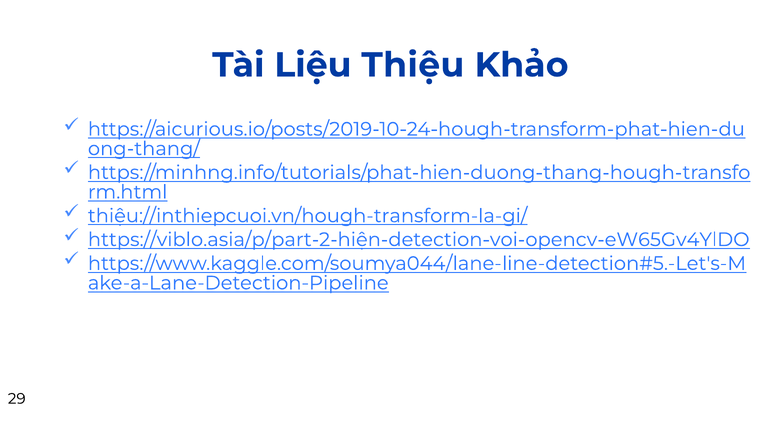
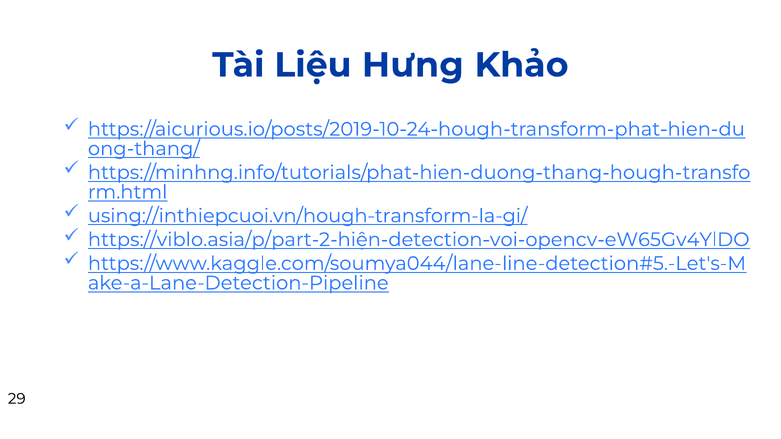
Thiệu: Thiệu -> Hưng (413, 65)
thiệu://inthiepcuoi.vn/hough-transform-la-gi/: thiệu://inthiepcuoi.vn/hough-transform-la-gi/ -> using://inthiepcuoi.vn/hough-transform-la-gi/ (308, 216)
